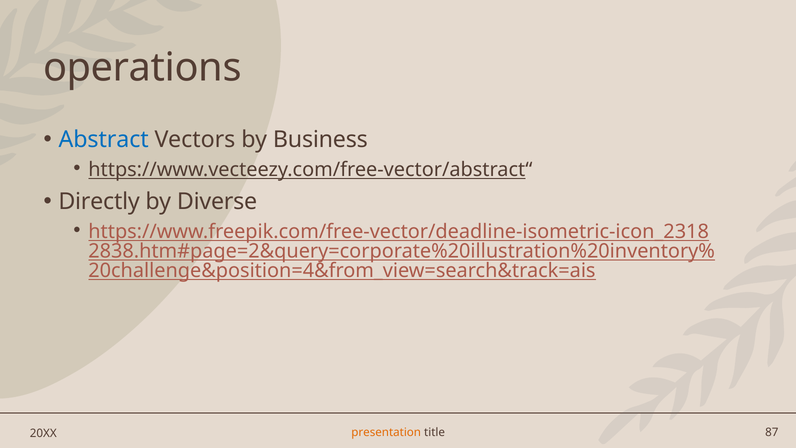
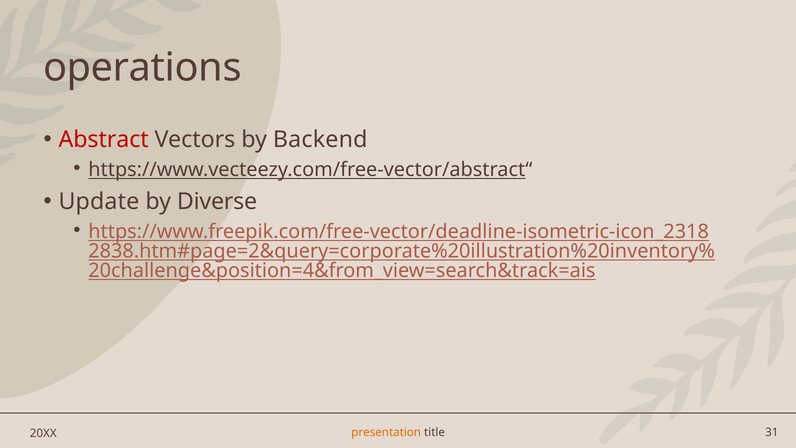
Abstract colour: blue -> red (104, 140)
Business: Business -> Backend (320, 140)
Directly: Directly -> Update (99, 202)
87: 87 -> 31 (772, 432)
